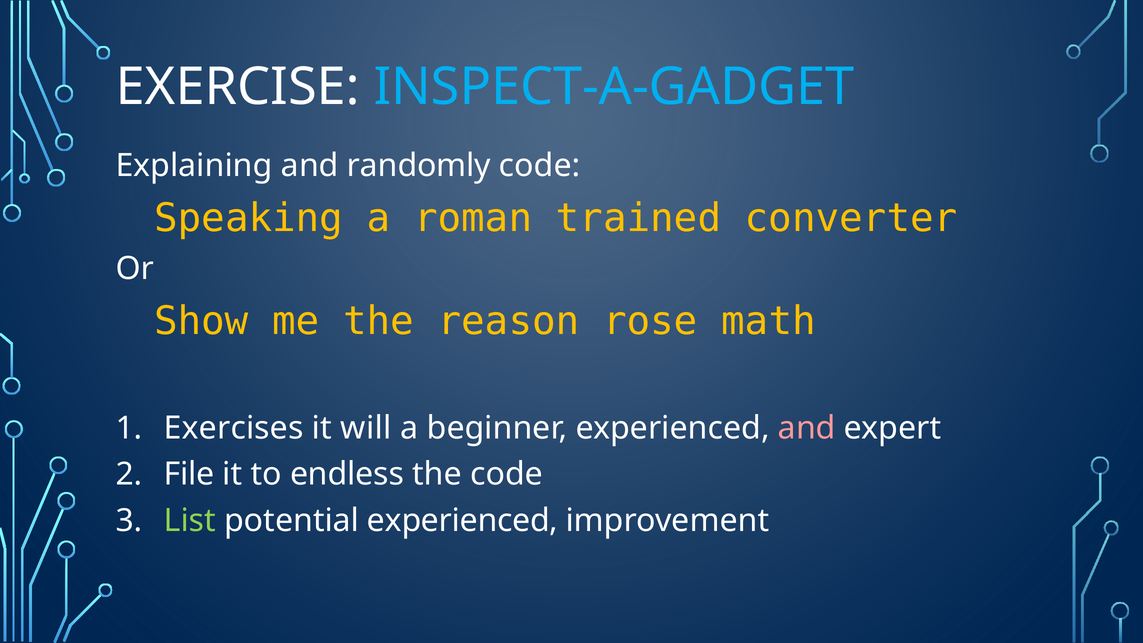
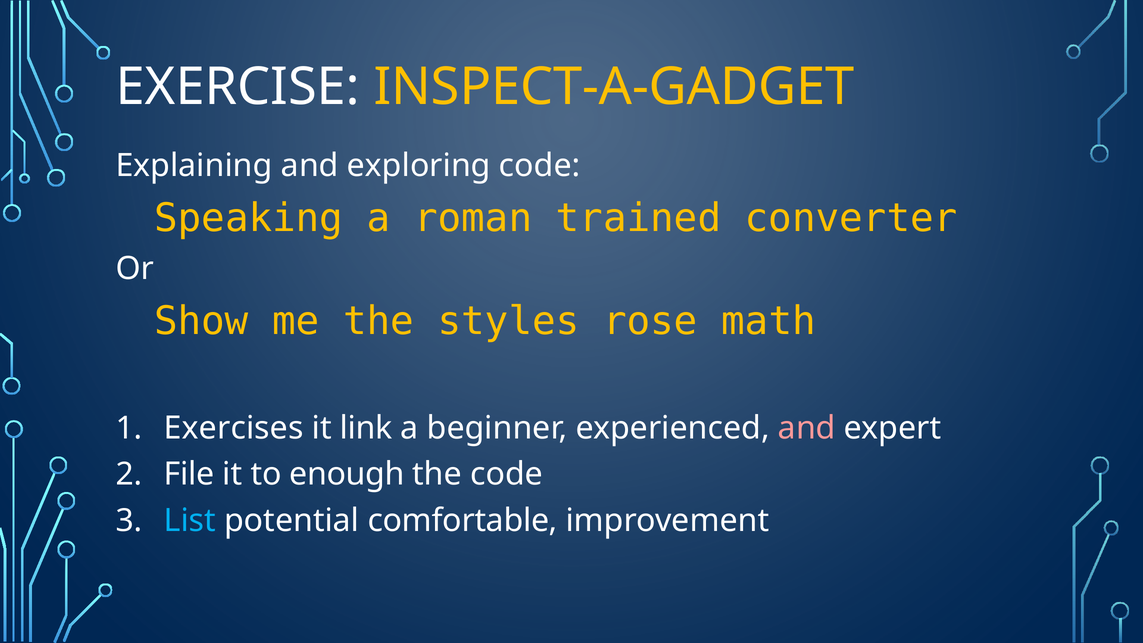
INSPECT-A-GADGET colour: light blue -> yellow (614, 87)
randomly: randomly -> exploring (419, 166)
reason: reason -> styles (509, 321)
will: will -> link (366, 428)
endless: endless -> enough (347, 474)
List colour: light green -> light blue (190, 521)
potential experienced: experienced -> comfortable (463, 521)
